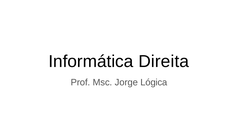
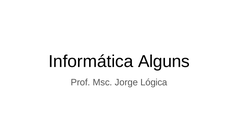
Direita: Direita -> Alguns (164, 61)
